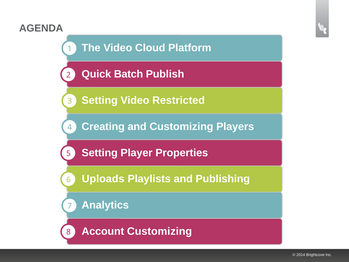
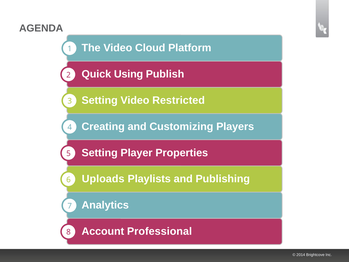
Batch: Batch -> Using (129, 74)
Account Customizing: Customizing -> Professional (160, 231)
